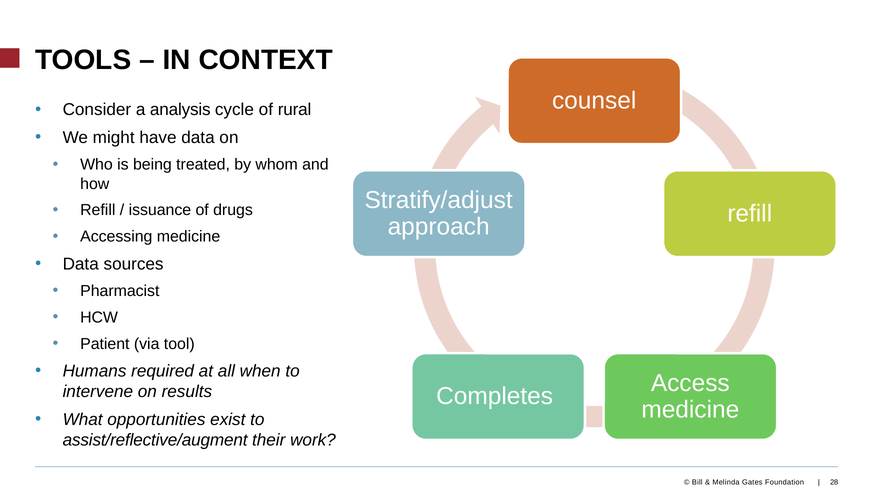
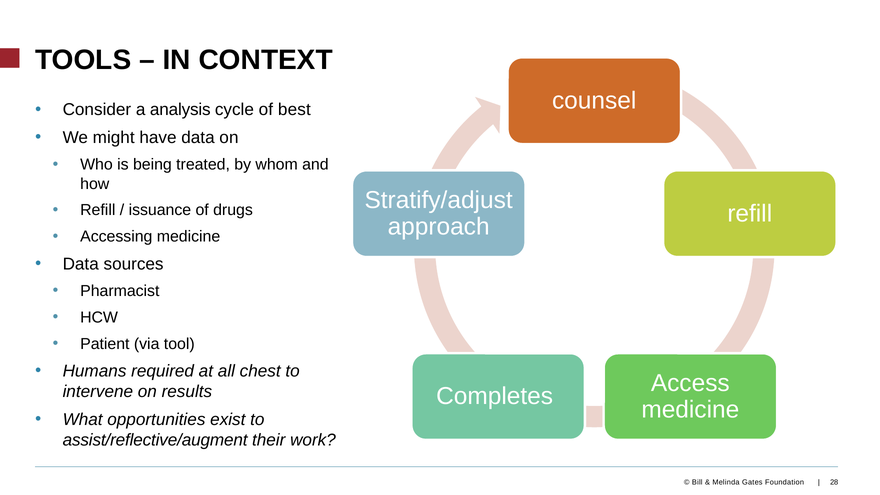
rural: rural -> best (294, 110)
when: when -> chest (260, 371)
